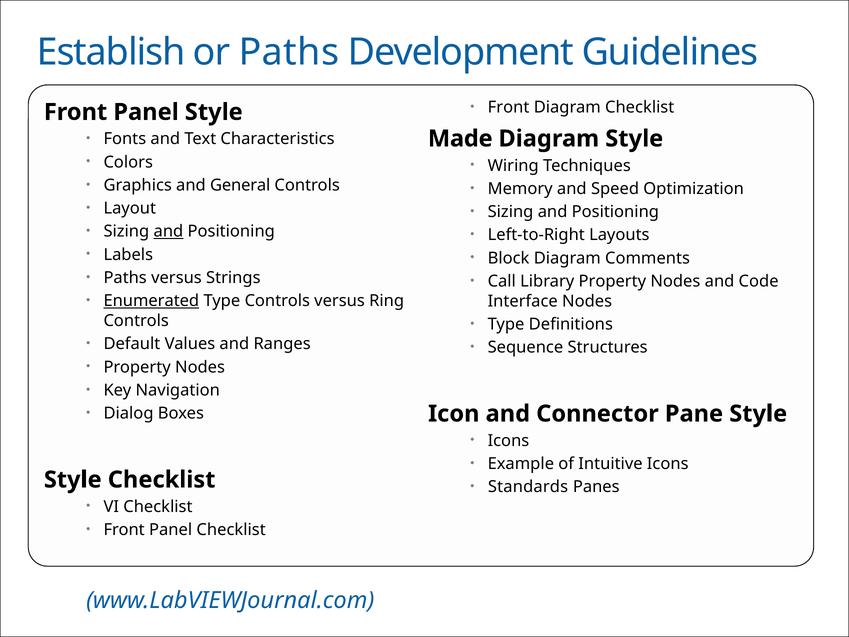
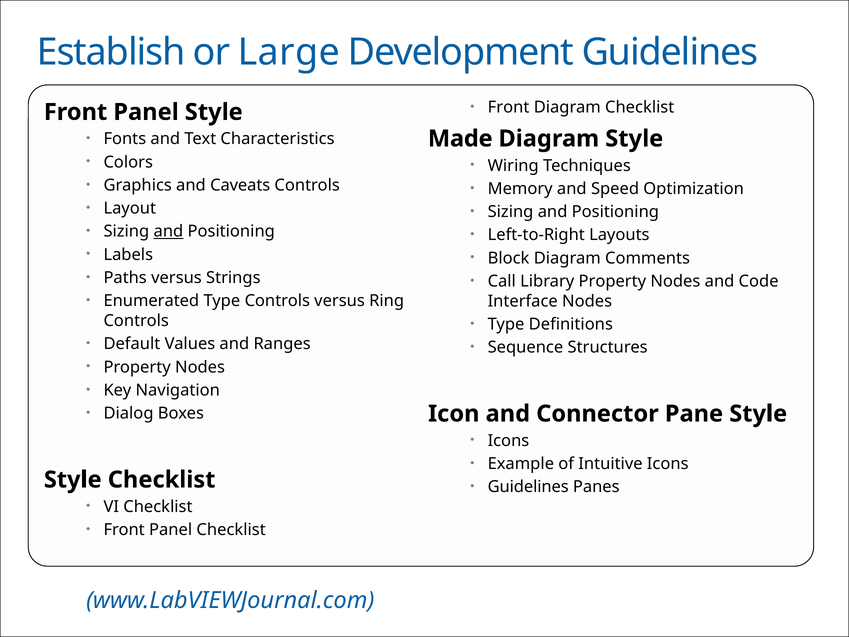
or Paths: Paths -> Large (289, 52)
General: General -> Caveats (240, 185)
Enumerated underline: present -> none (151, 301)
Standards: Standards -> Guidelines (528, 487)
